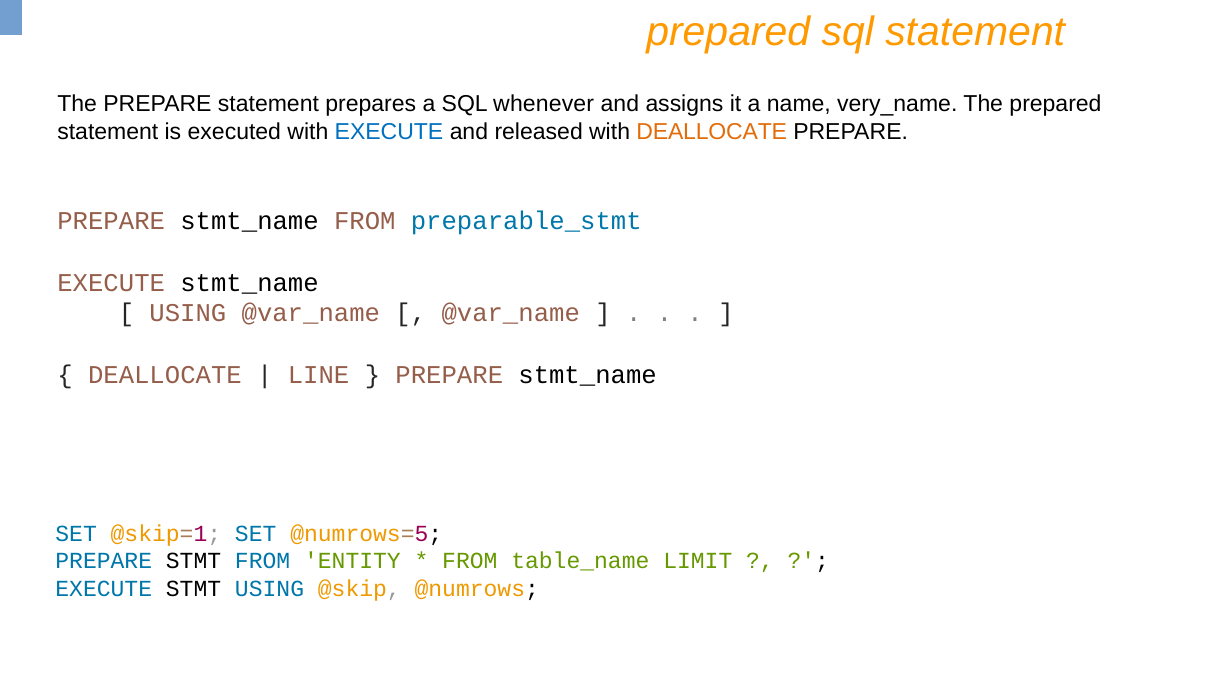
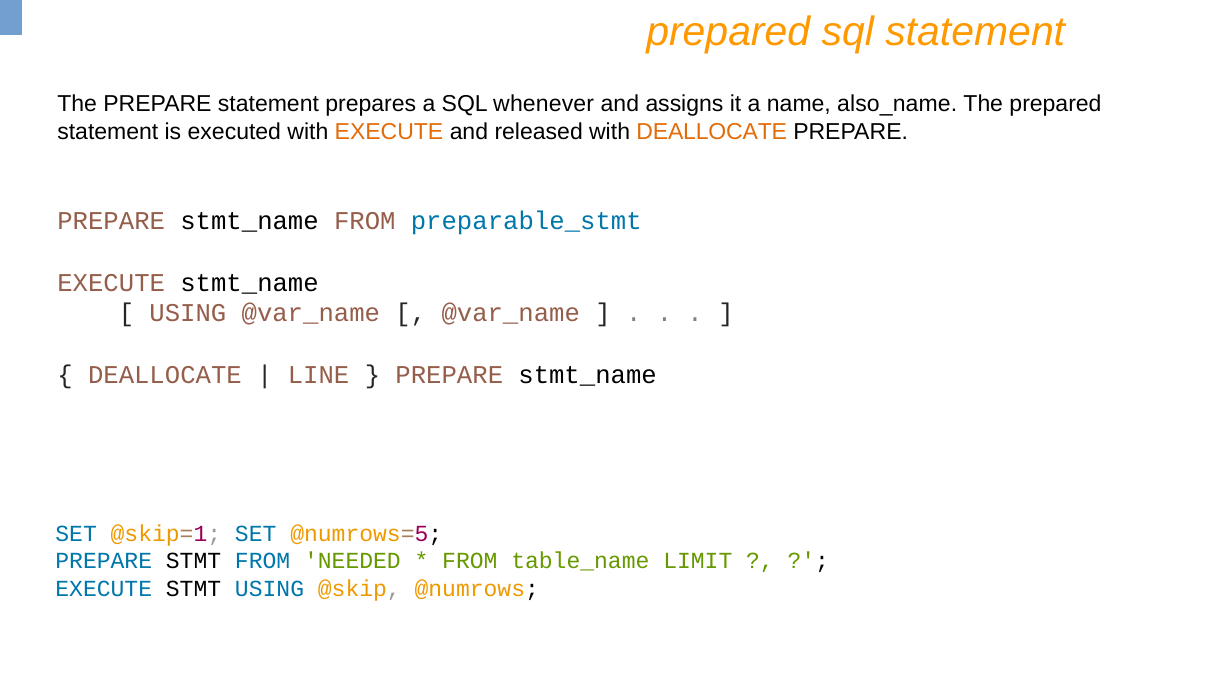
very_name: very_name -> also_name (897, 104)
EXECUTE colour: blue -> orange (389, 132)
ENTITY: ENTITY -> NEEDED (352, 561)
